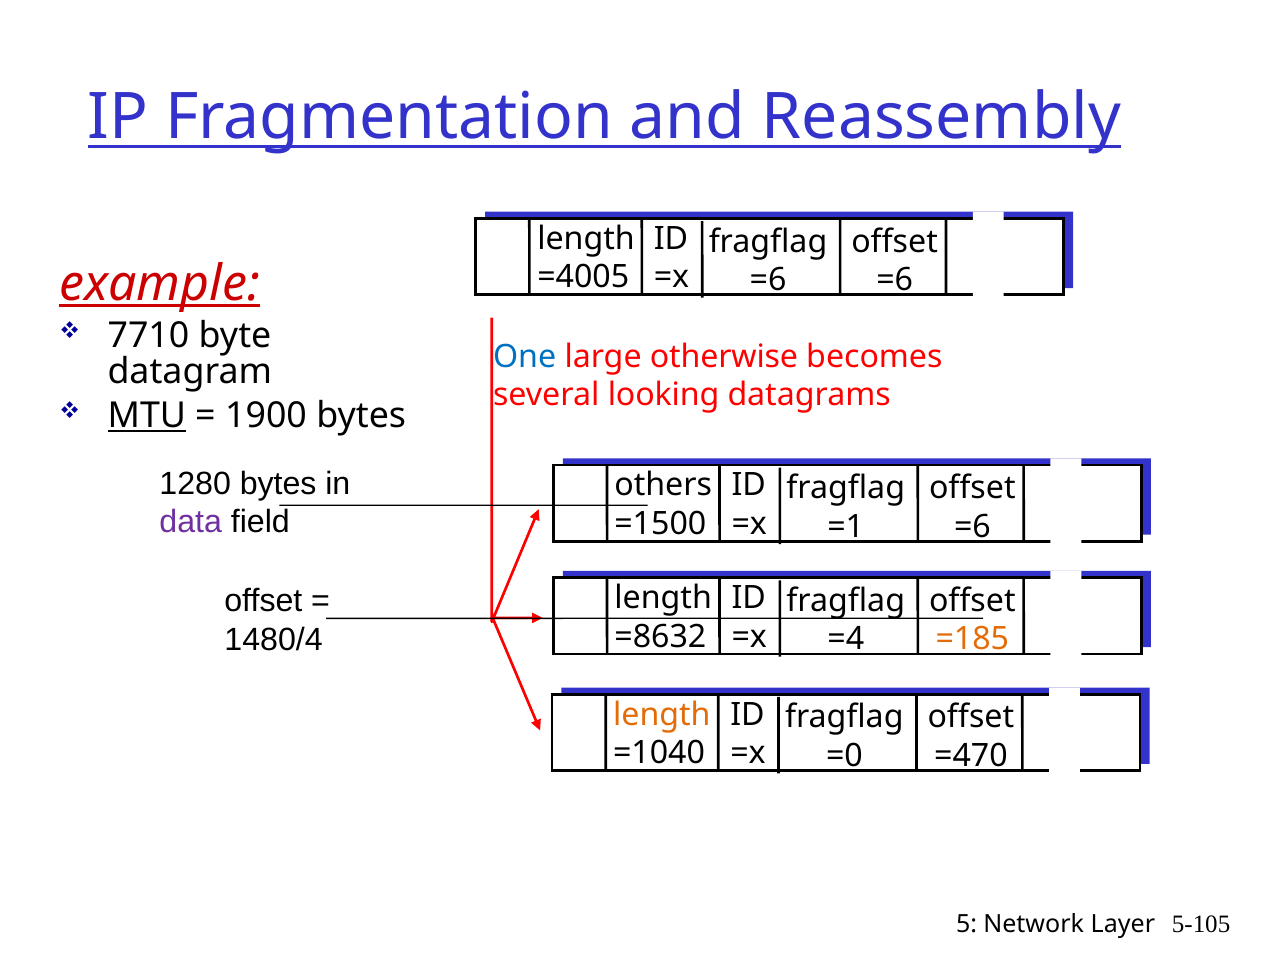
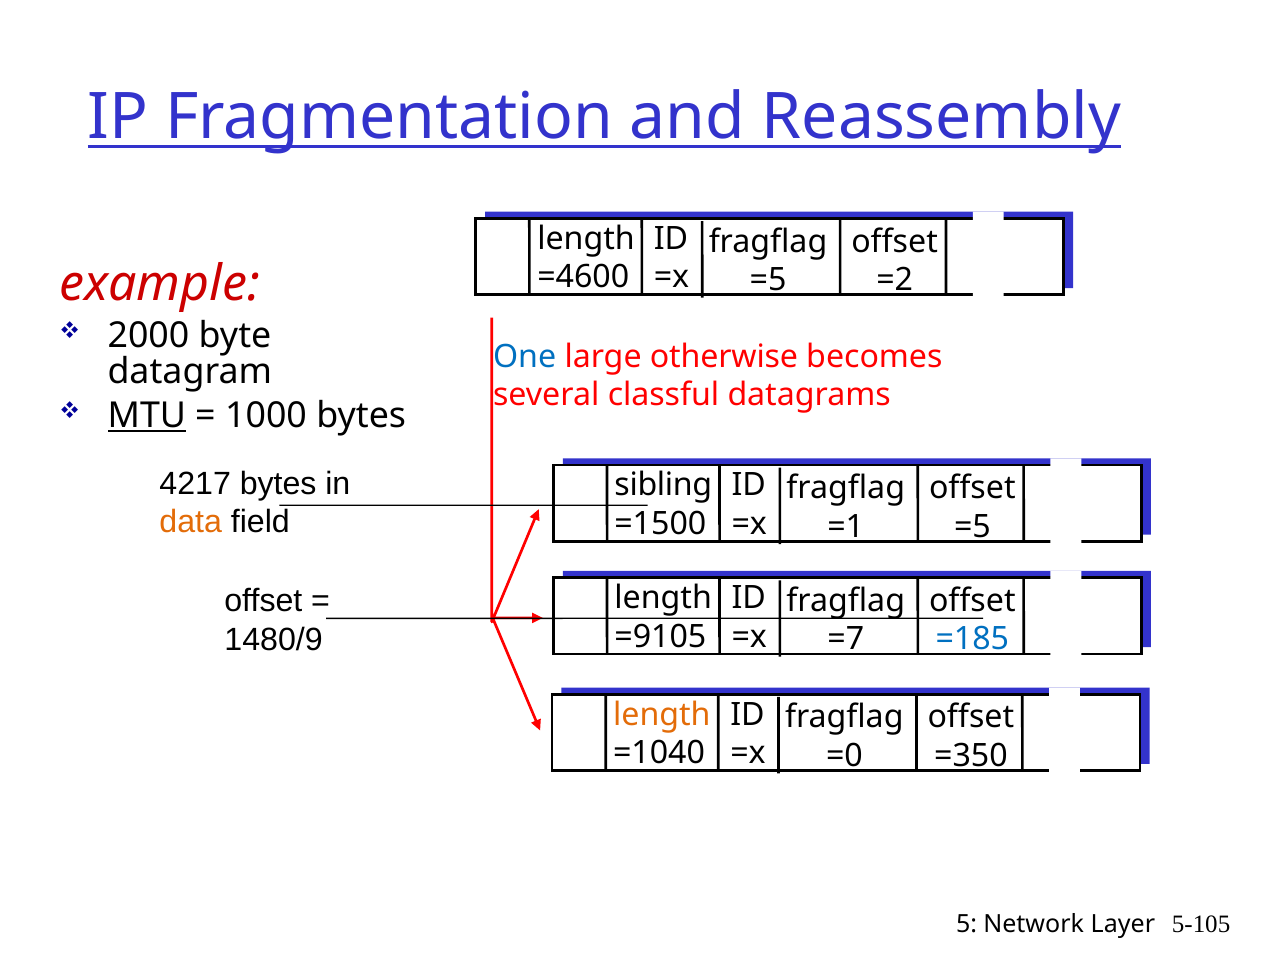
=4005: =4005 -> =4600 (583, 277)
example underline: present -> none (160, 284)
=6: =6 -> =5 (768, 280)
=6: =6 -> =2 (895, 280)
7710: 7710 -> 2000 (148, 335)
looking: looking -> classful (663, 395)
1900: 1900 -> 1000 (266, 415)
1280: 1280 -> 4217 (195, 483)
others: others -> sibling (663, 485)
data colour: purple -> orange (191, 522)
=6: =6 -> =5 (972, 526)
1480/4: 1480/4 -> 1480/9 (274, 639)
=8632: =8632 -> =9105 (660, 636)
=4: =4 -> =7 (846, 639)
=185 colour: orange -> blue (972, 639)
=470: =470 -> =350 (971, 755)
